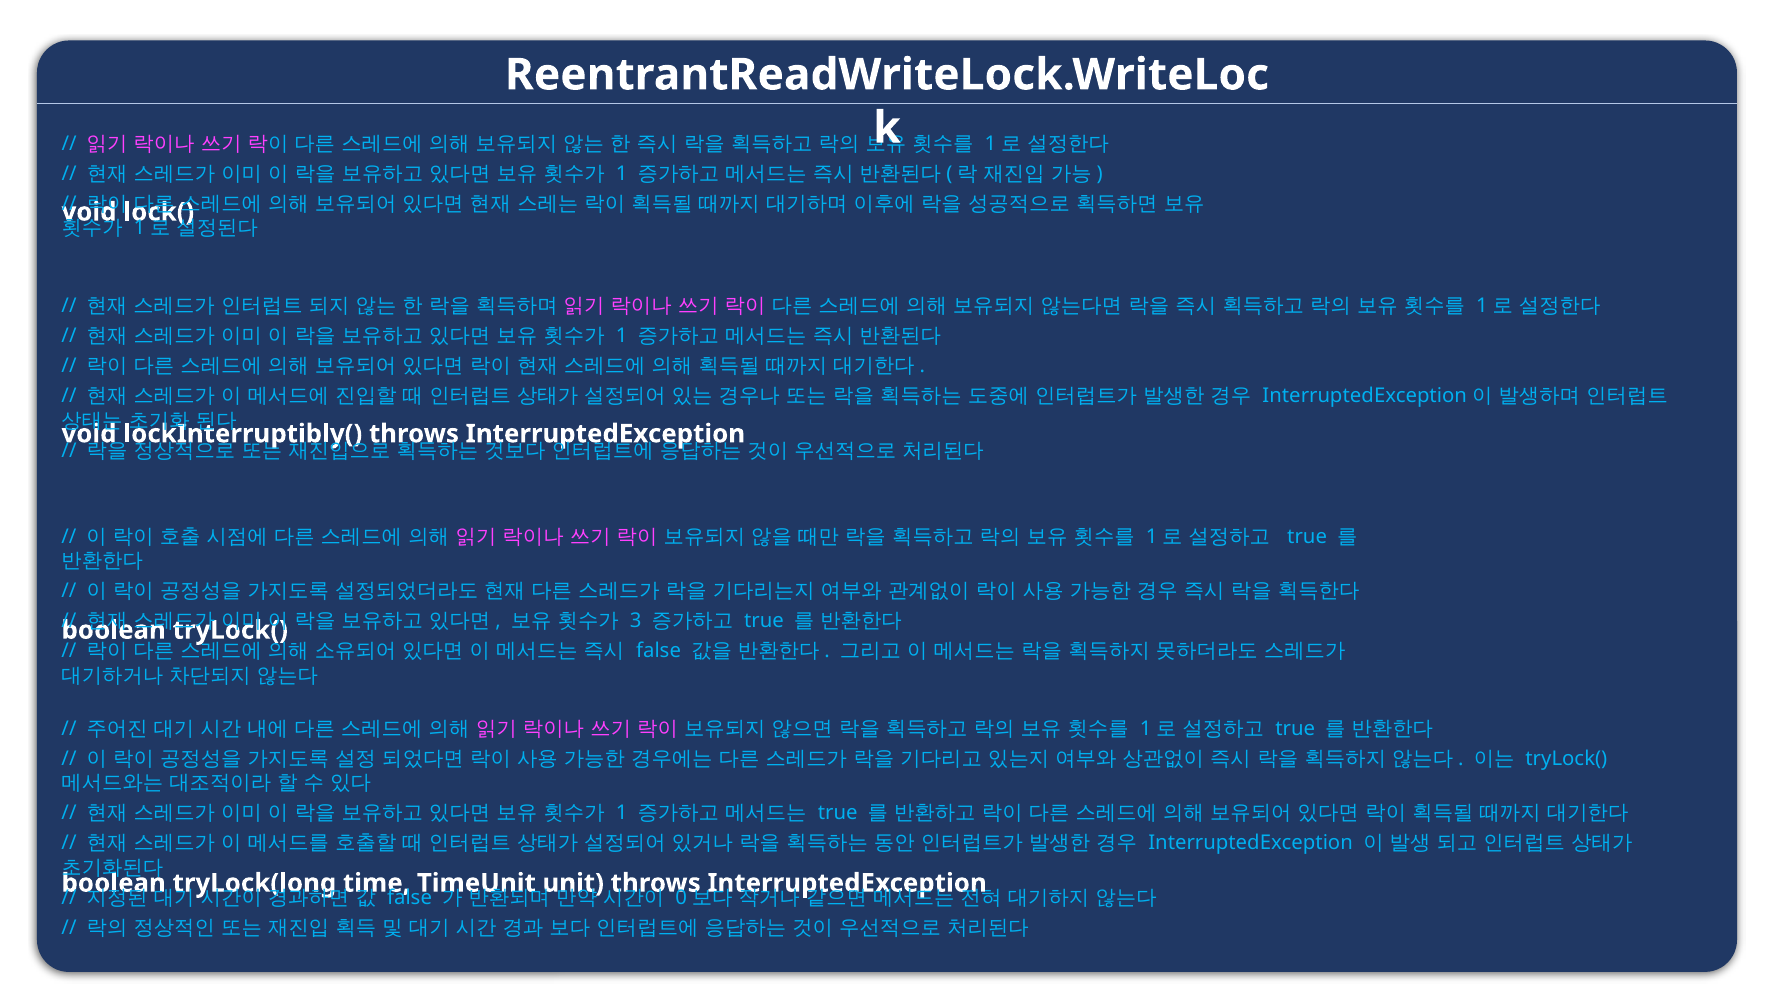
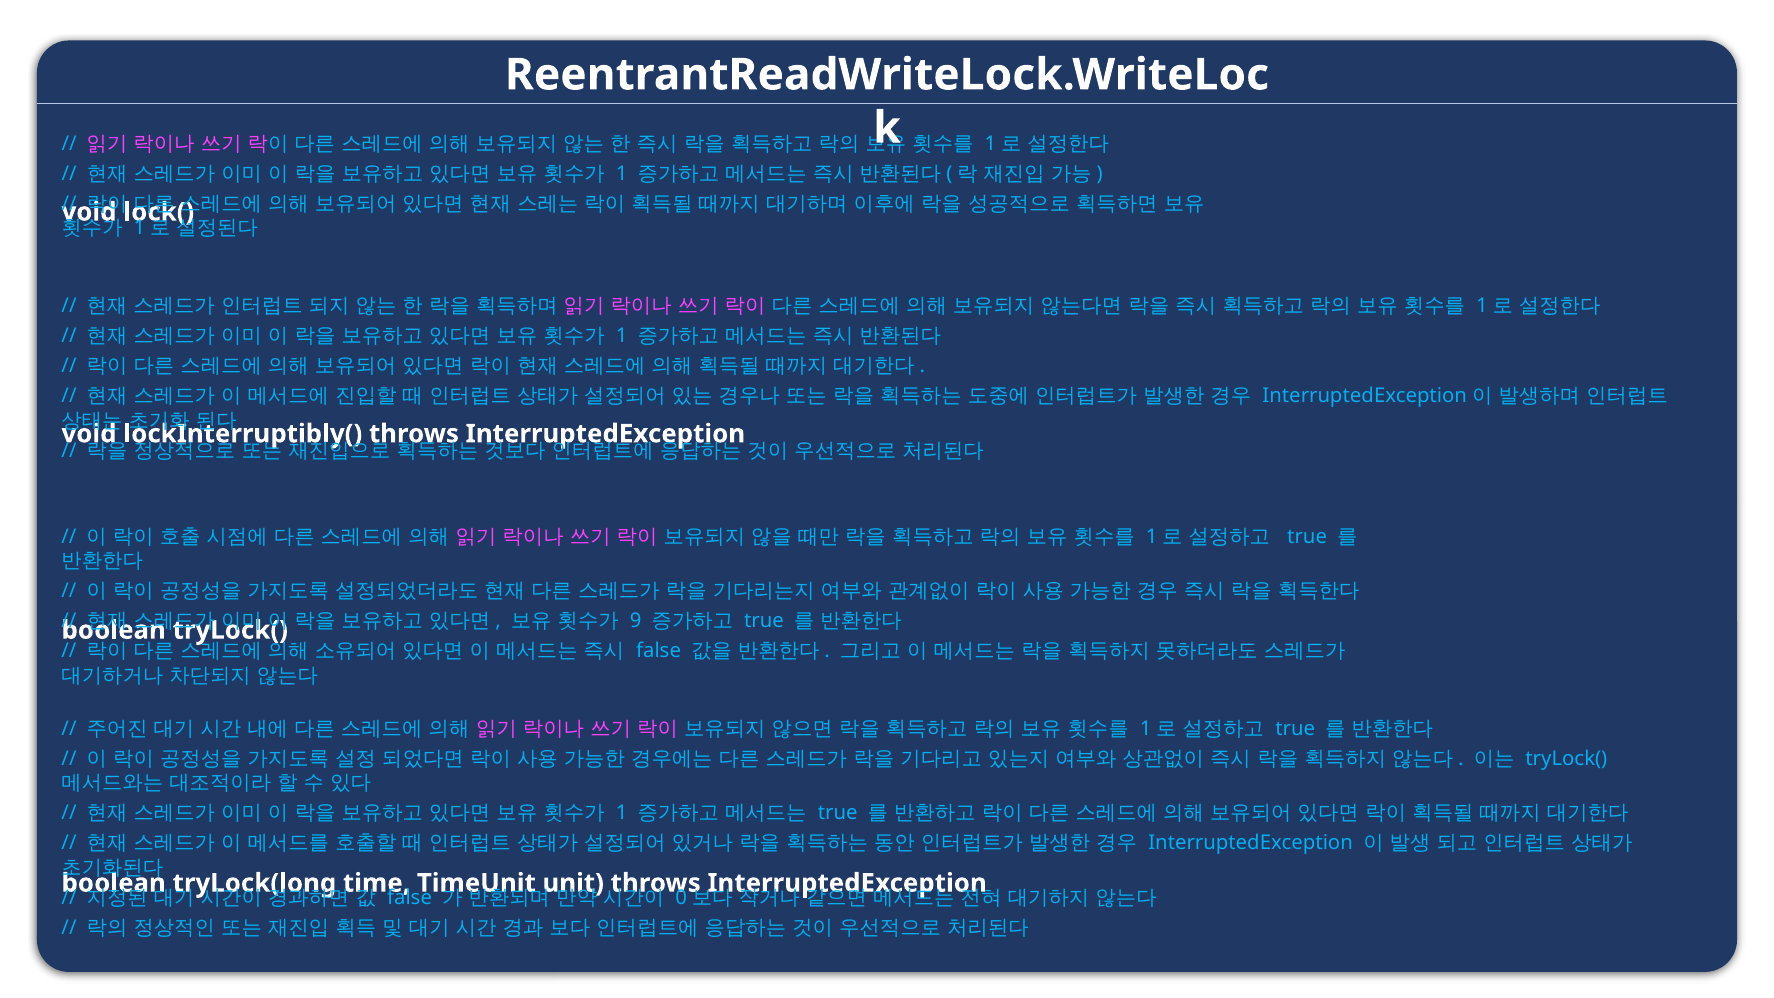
3: 3 -> 9 (636, 621)
